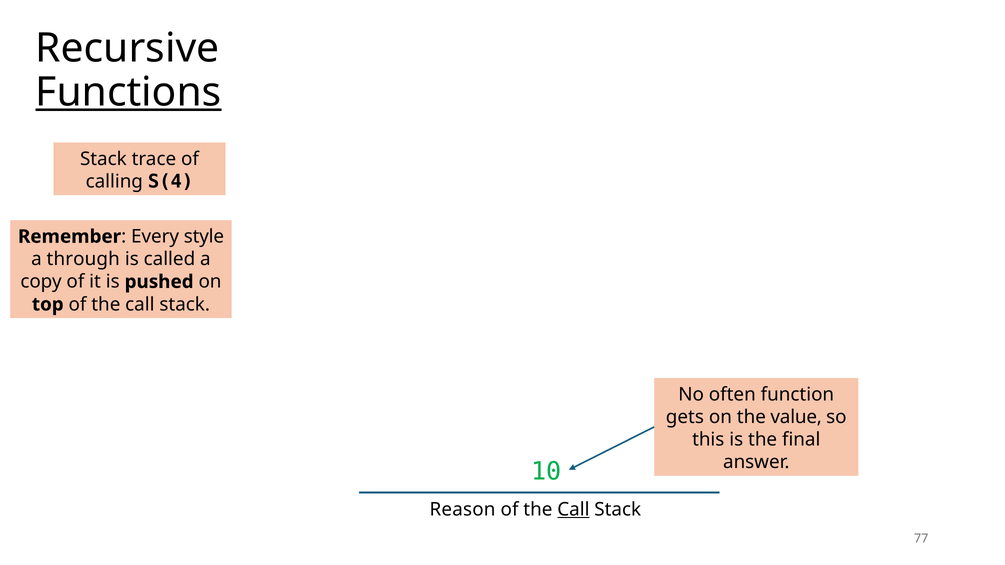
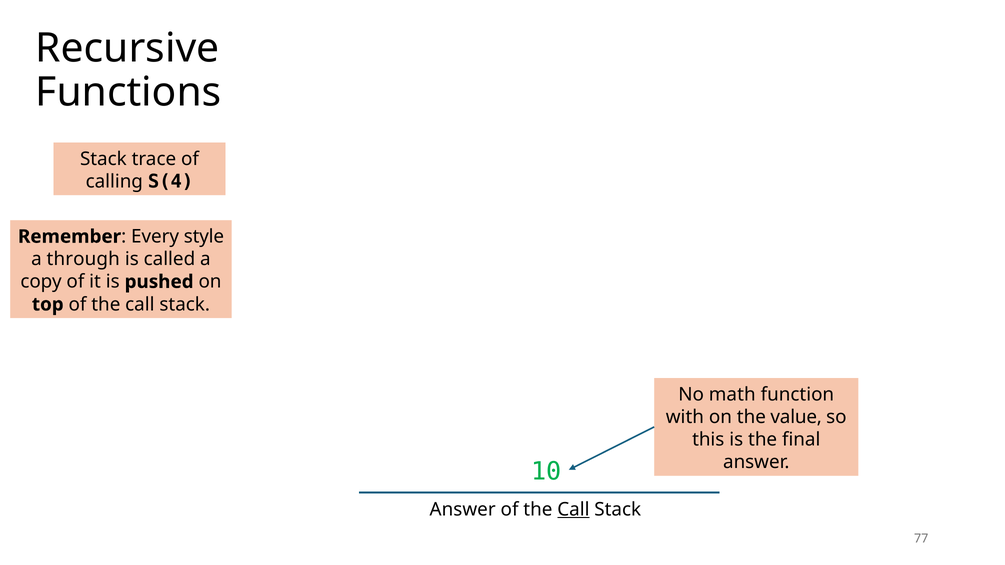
Functions underline: present -> none (128, 92)
often: often -> math (732, 395)
gets: gets -> with (685, 417)
Reason: Reason -> Answer (463, 510)
